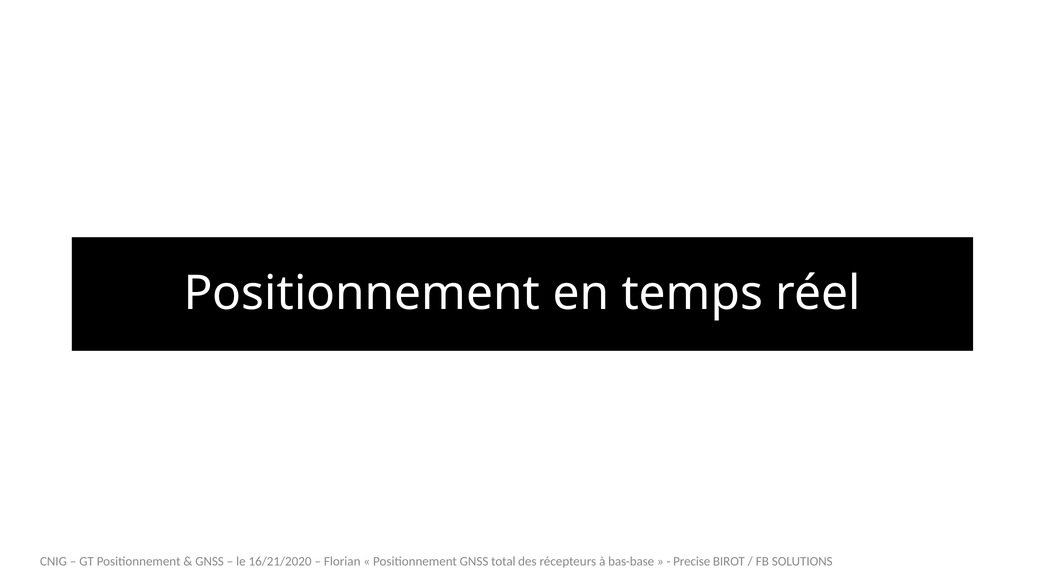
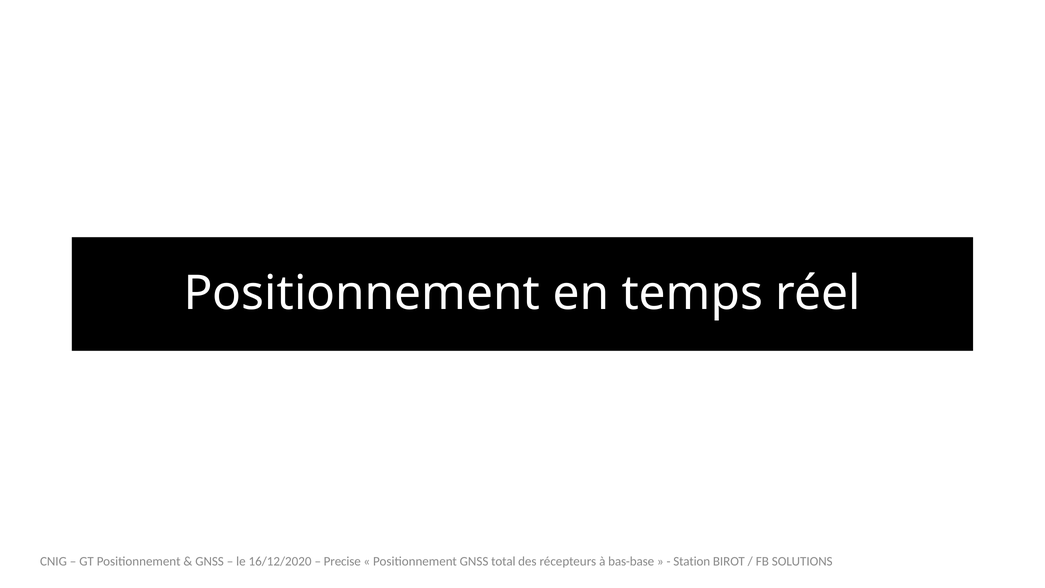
16/21/2020: 16/21/2020 -> 16/12/2020 (280, 561)
Florian: Florian -> Precise (342, 561)
Precise: Precise -> Station (692, 561)
